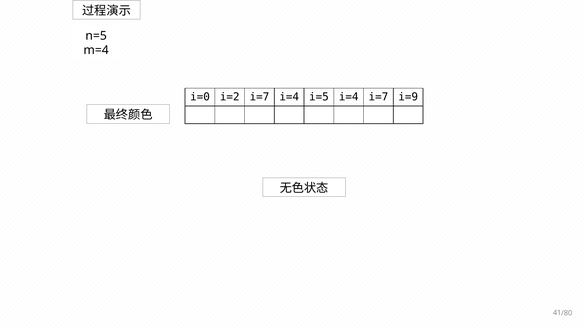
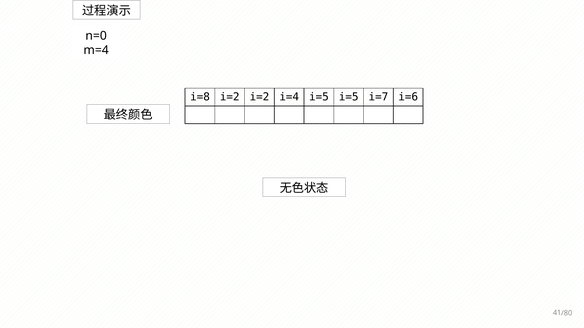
n=5: n=5 -> n=0 (96, 36)
i=0: i=0 -> i=8 (200, 97)
i=2 i=7: i=7 -> i=2 (259, 97)
i=5 i=4: i=4 -> i=5 (349, 97)
i=9: i=9 -> i=6 (408, 97)
